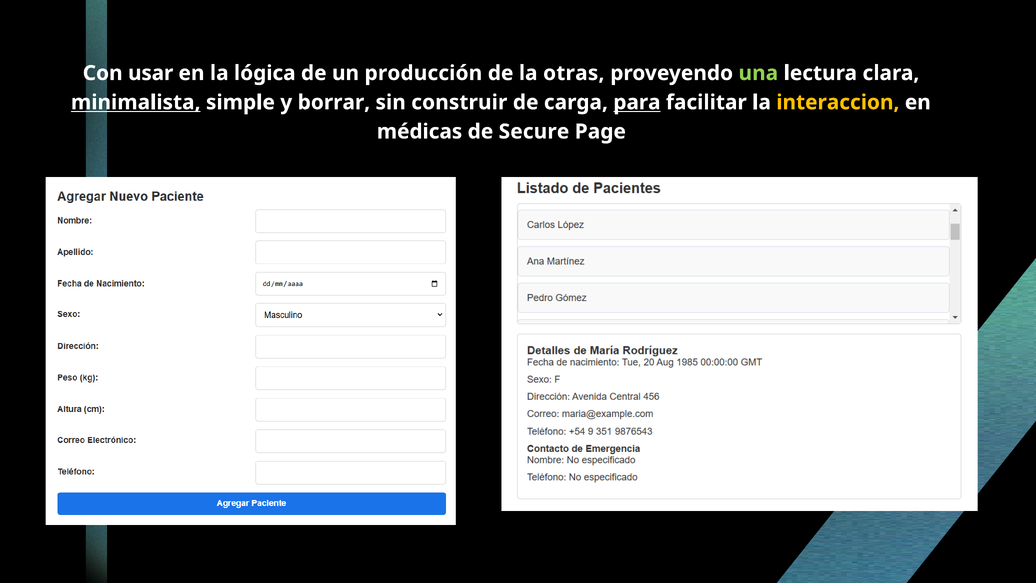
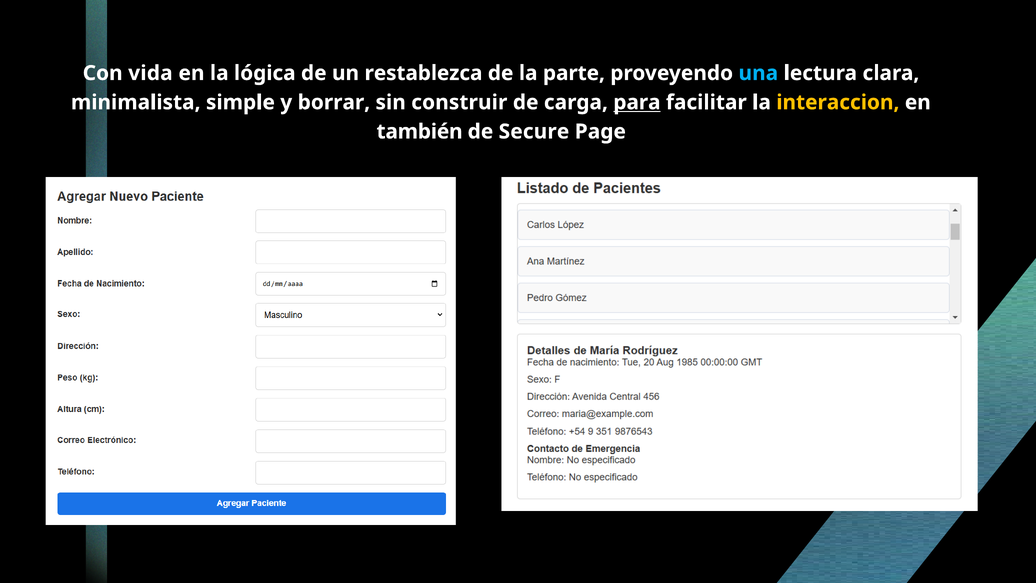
usar: usar -> vida (150, 73)
producción: producción -> restablezca (424, 73)
otras: otras -> parte (574, 73)
una colour: light green -> light blue (758, 73)
minimalista underline: present -> none (136, 102)
médicas: médicas -> también (420, 132)
